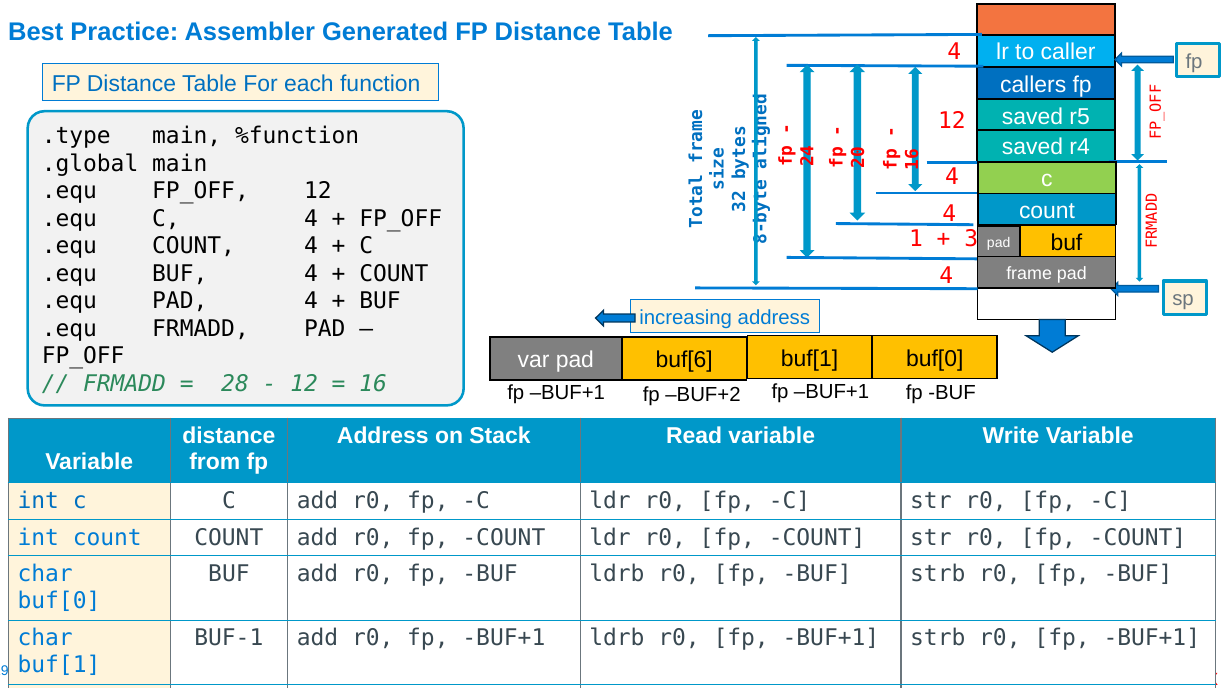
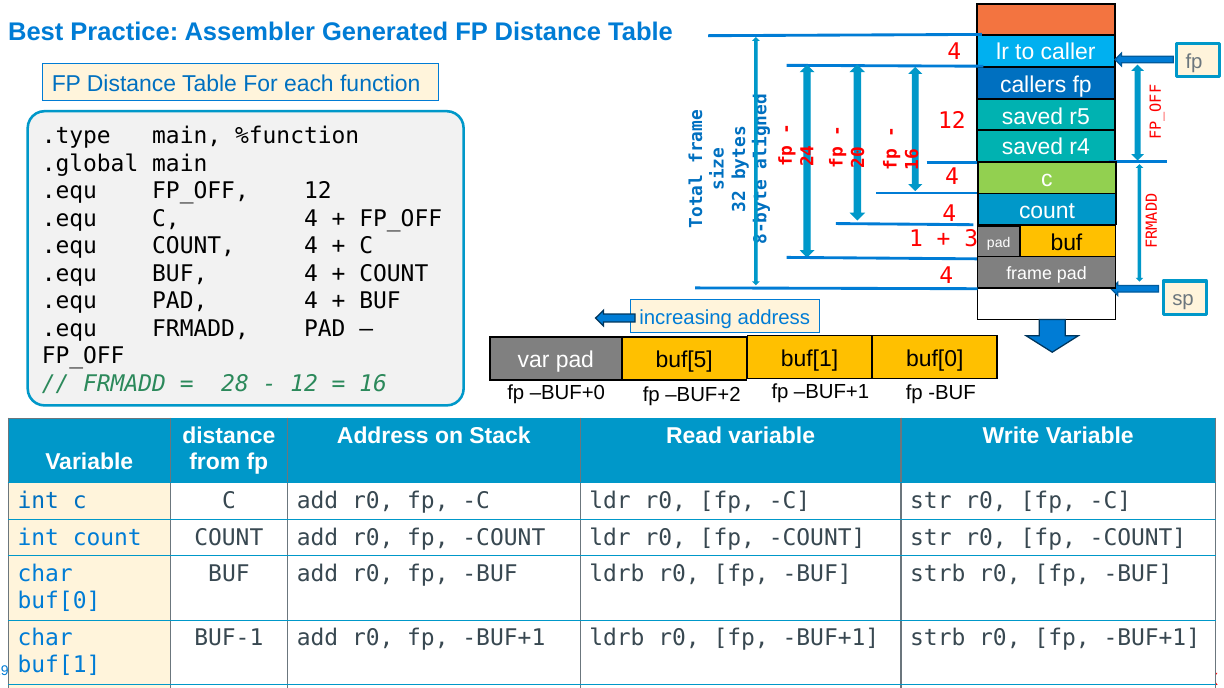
buf[6: buf[6 -> buf[5 (684, 360)
BUF+1: BUF+1 -> BUF+0 (567, 393)
